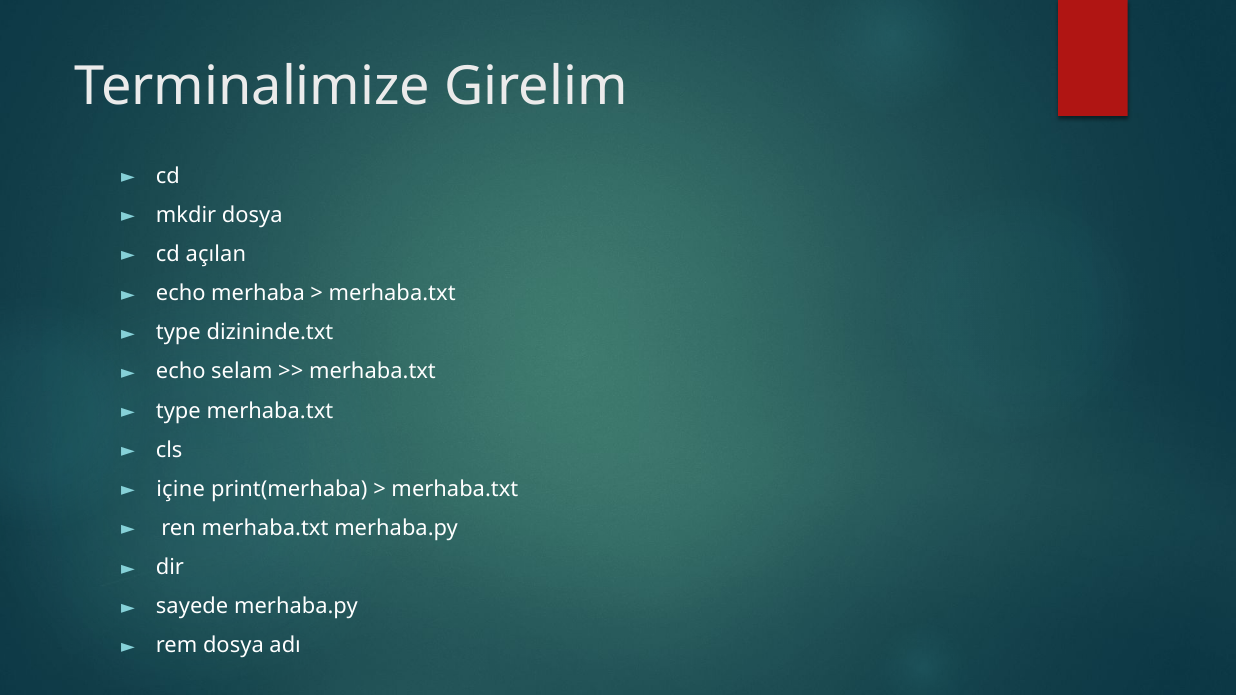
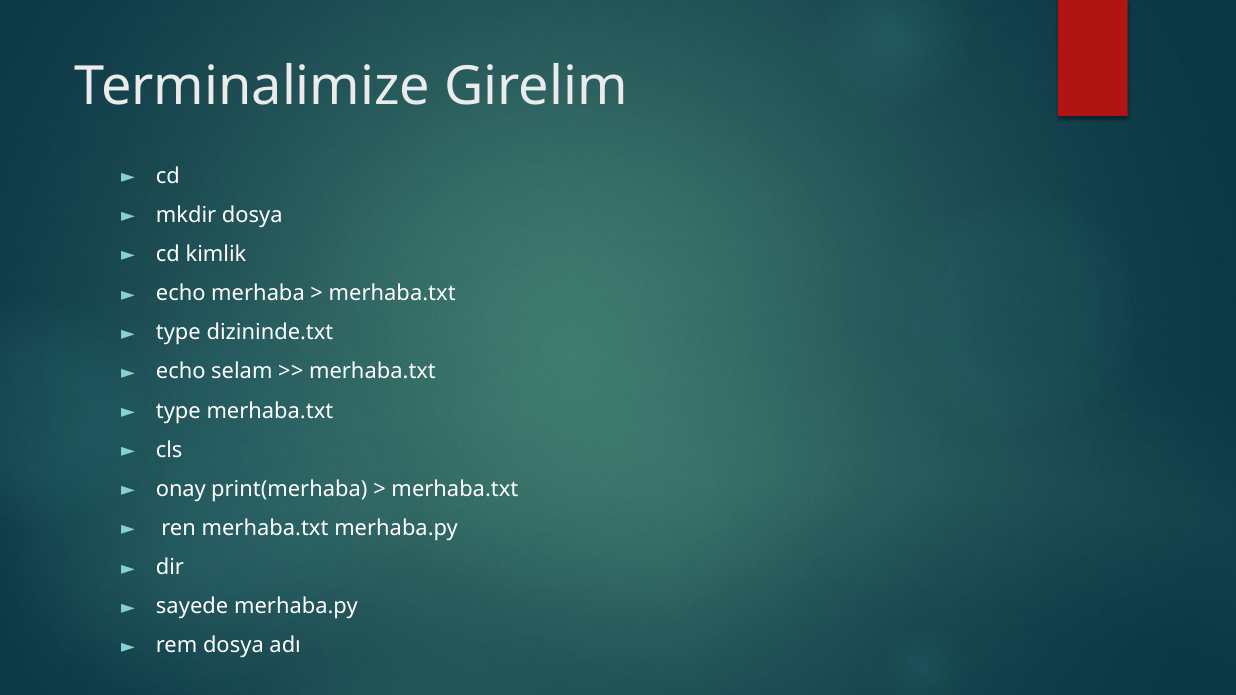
açılan: açılan -> kimlik (216, 254)
içine: içine -> onay (181, 489)
